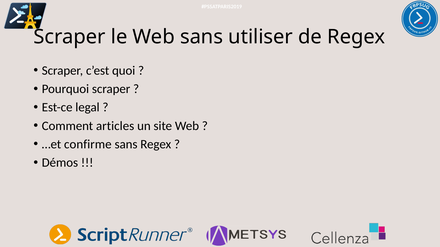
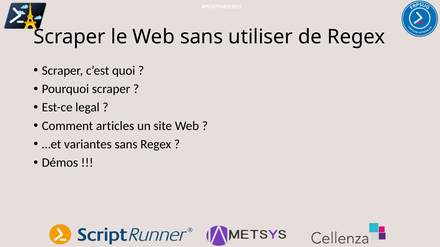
confirme: confirme -> variantes (88, 144)
